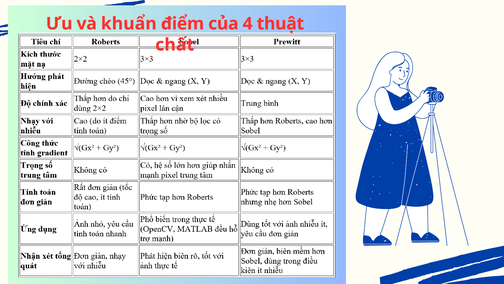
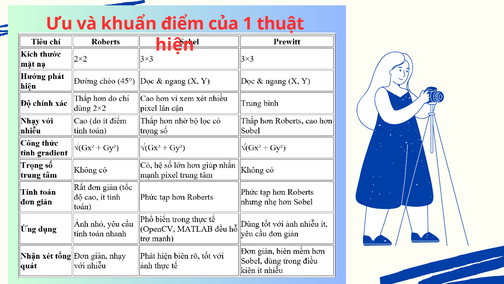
4: 4 -> 1 (248, 24)
chất: chất -> hiện (175, 45)
